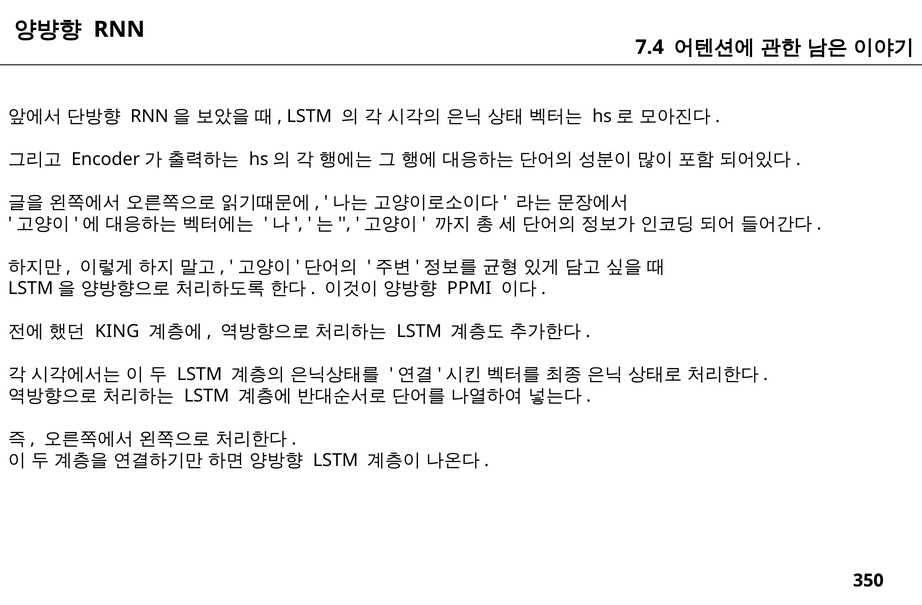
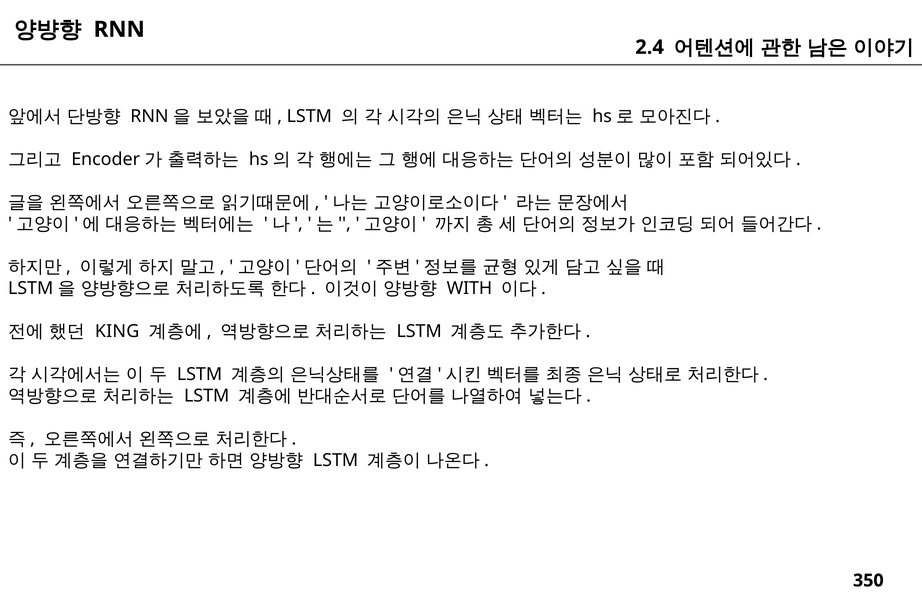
7.4: 7.4 -> 2.4 (650, 47)
PPMI: PPMI -> WITH (469, 289)
